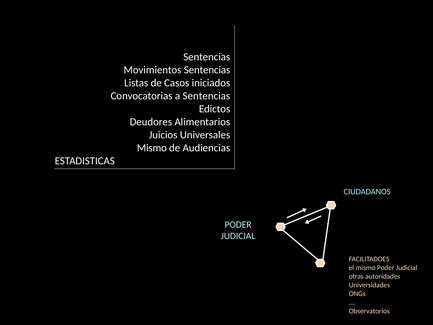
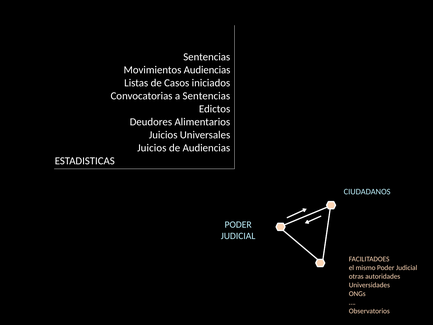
Movimientos Sentencias: Sentencias -> Audiencias (207, 70)
Mismo: Mismo -> Juicios (152, 148)
